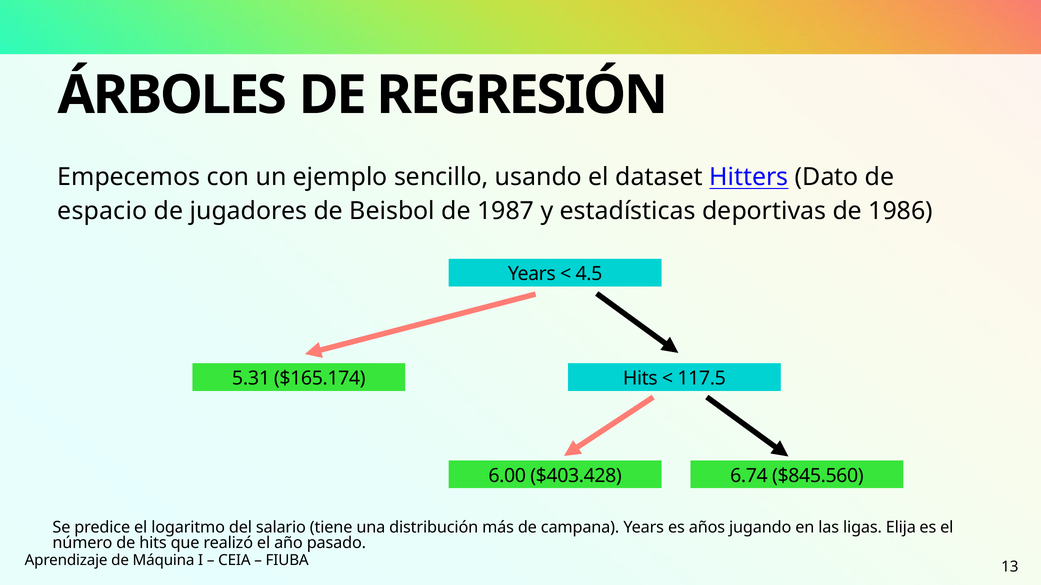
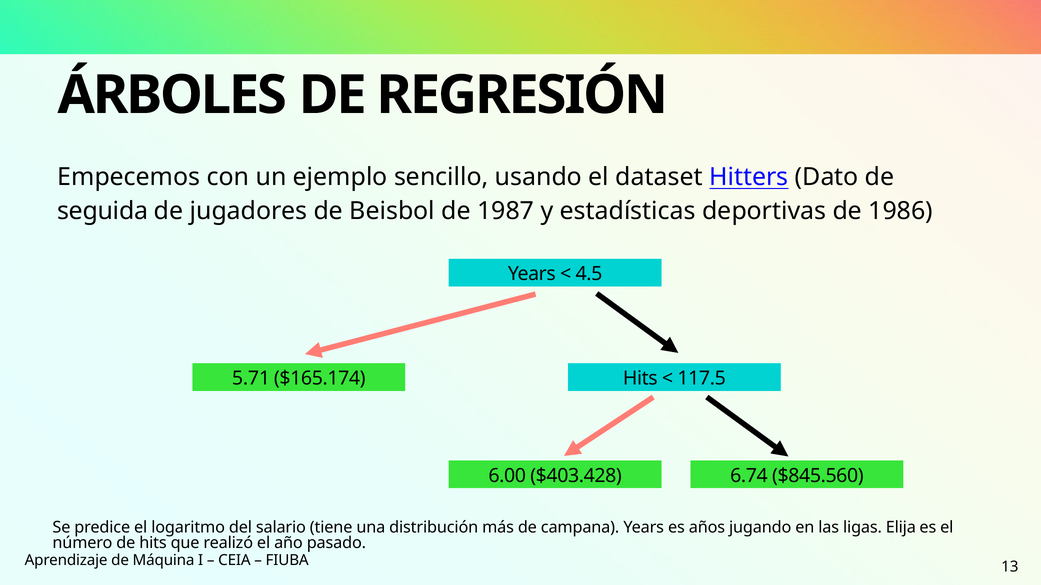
espacio: espacio -> seguida (103, 211)
5.31: 5.31 -> 5.71 (251, 379)
